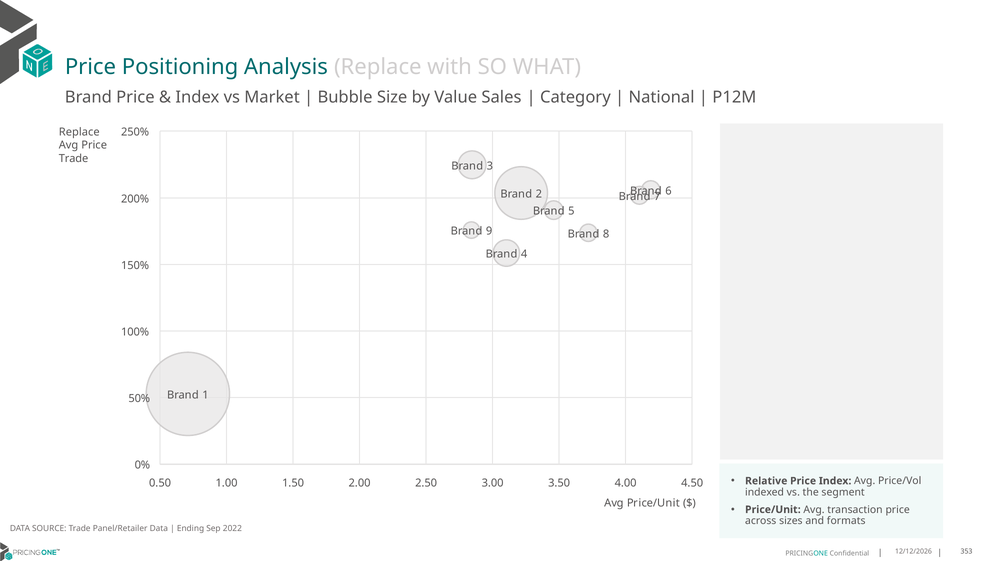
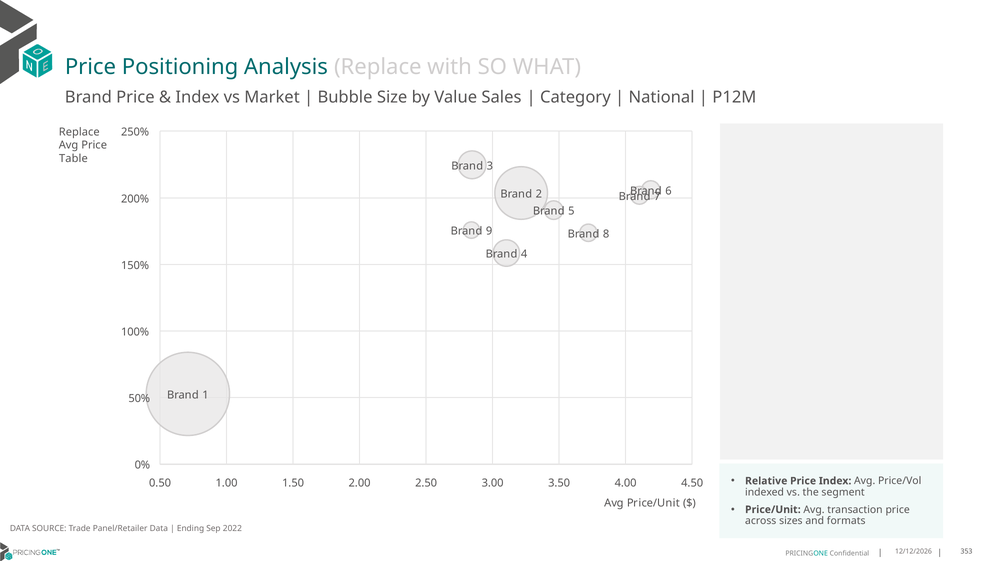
Trade: Trade -> Table (73, 158)
